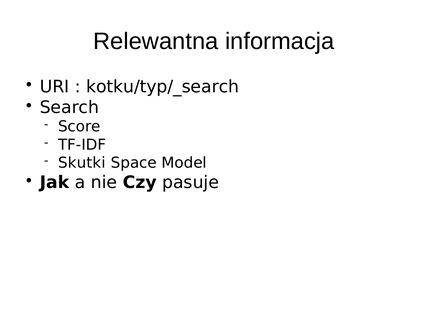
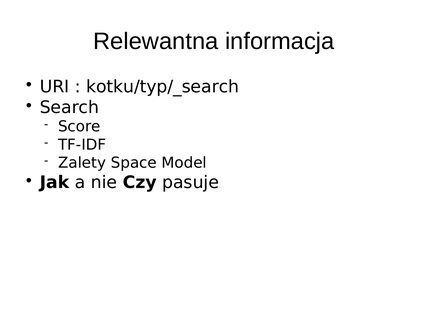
Skutki: Skutki -> Zalety (82, 163)
